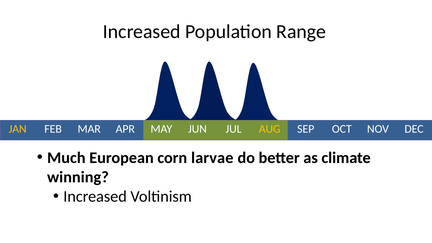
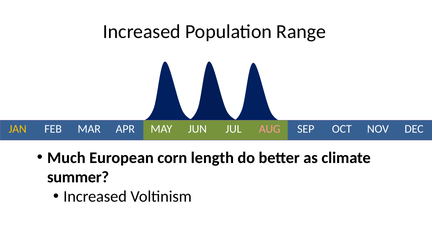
AUG colour: yellow -> pink (270, 129)
larvae: larvae -> length (212, 158)
winning: winning -> summer (78, 177)
